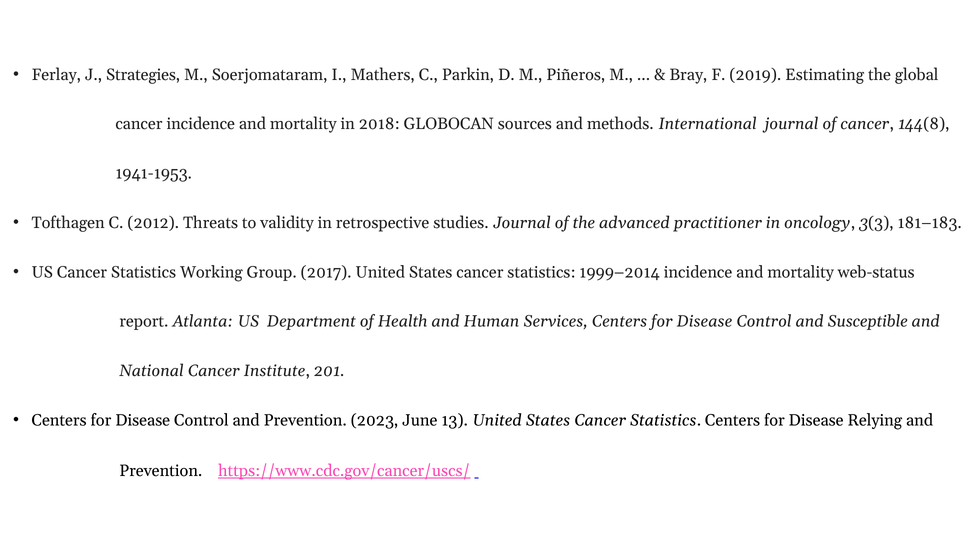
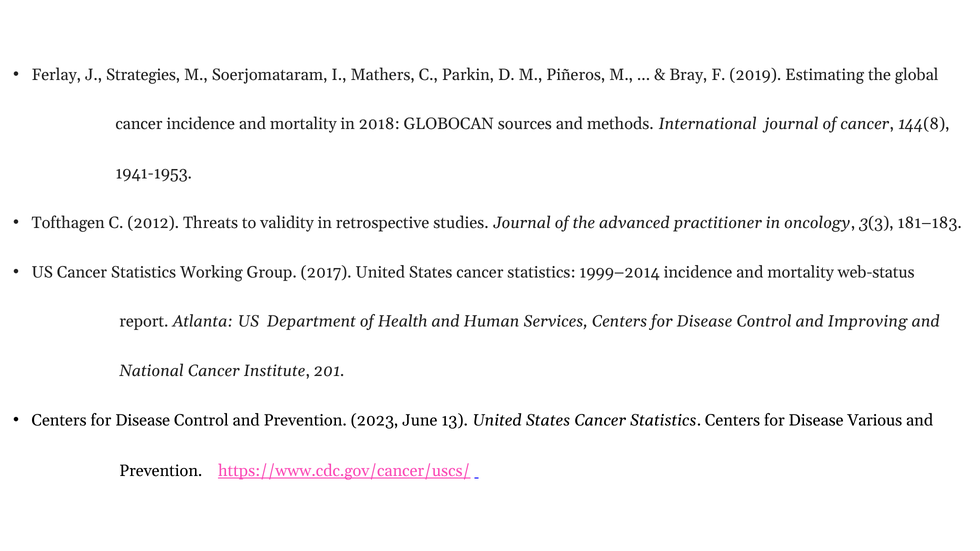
Susceptible: Susceptible -> Improving (868, 322)
Relying: Relying -> Various (875, 420)
